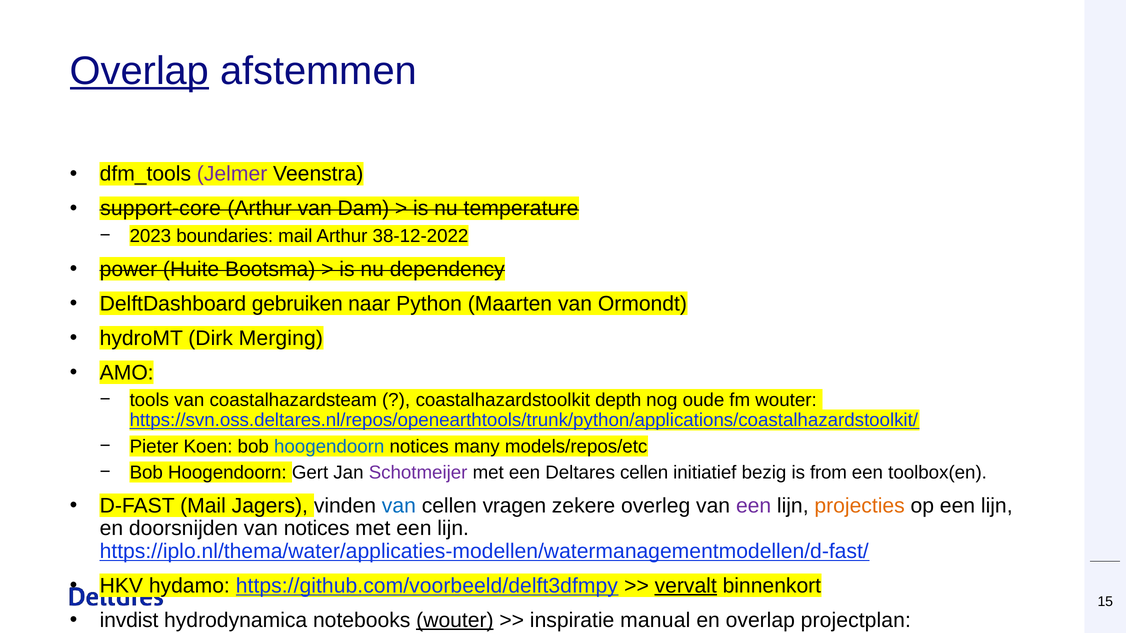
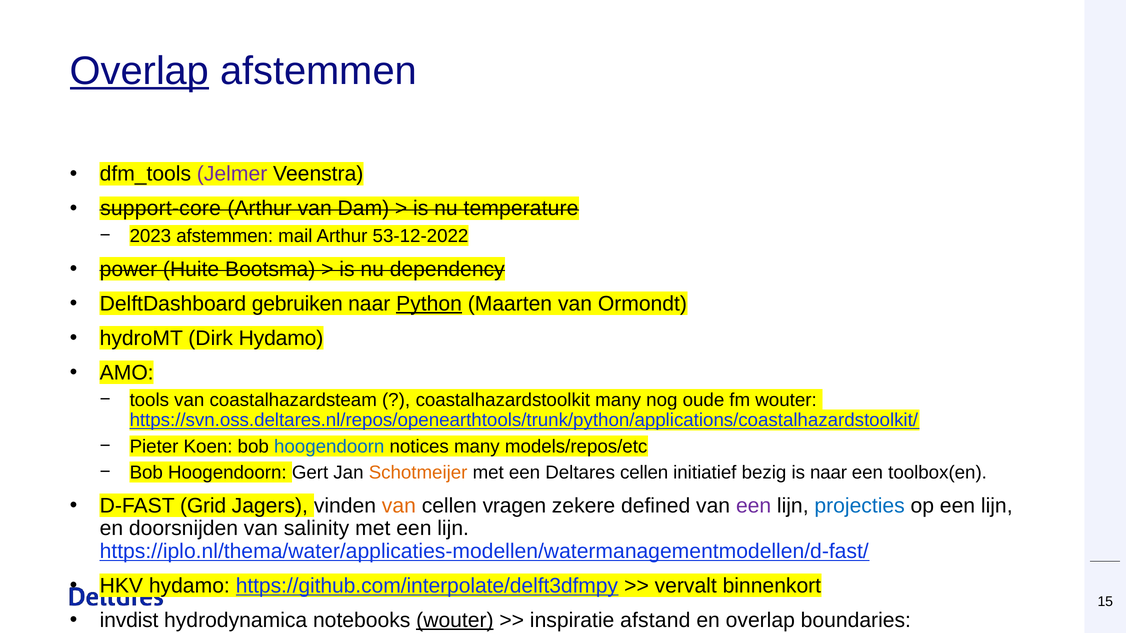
2023 boundaries: boundaries -> afstemmen (225, 236)
38-12-2022: 38-12-2022 -> 53-12-2022 (421, 236)
Python underline: none -> present (429, 304)
Dirk Merging: Merging -> Hydamo (281, 338)
coastalhazardstoolkit depth: depth -> many (618, 400)
Schotmeijer colour: purple -> orange (418, 473)
is from: from -> naar (829, 473)
D-FAST Mail: Mail -> Grid (203, 506)
van colour: blue -> orange (399, 506)
overleg: overleg -> defined (656, 506)
projecties colour: orange -> blue (860, 506)
van notices: notices -> salinity (317, 529)
https://github.com/voorbeeld/delft3dfmpy: https://github.com/voorbeeld/delft3dfmpy -> https://github.com/interpolate/delft3dfmpy (427, 586)
vervalt underline: present -> none (686, 586)
manual: manual -> afstand (655, 621)
projectplan: projectplan -> boundaries (856, 621)
